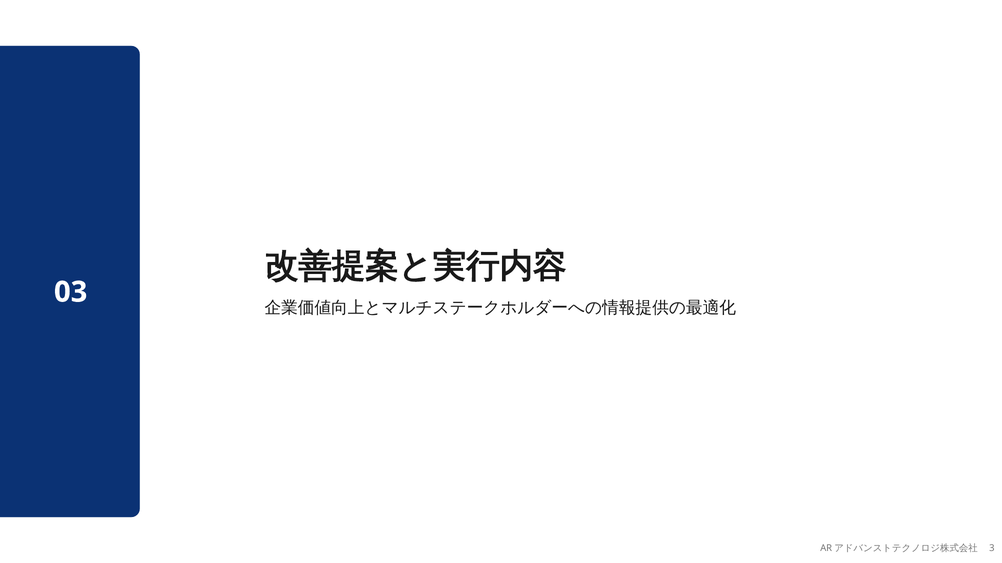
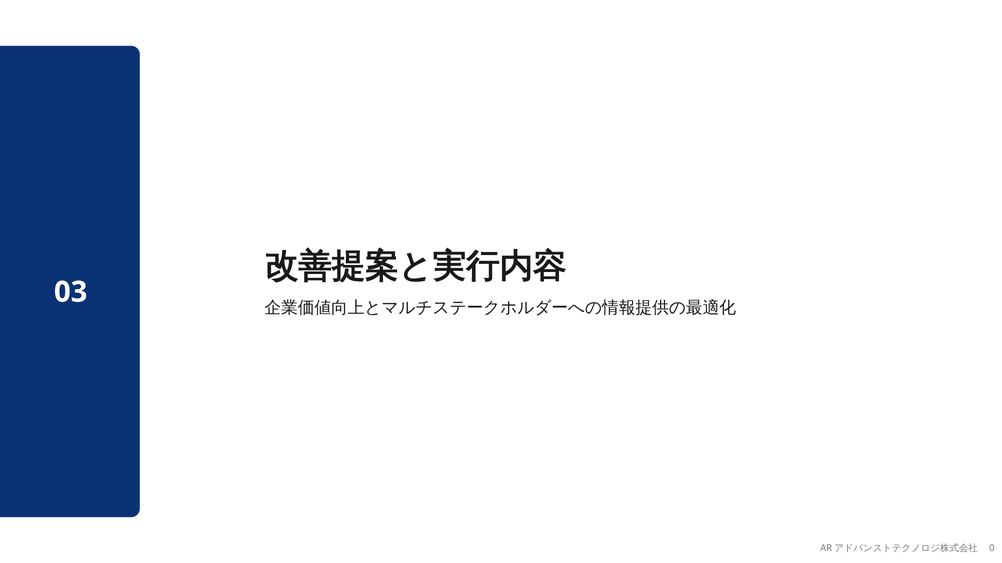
3: 3 -> 0 (992, 549)
